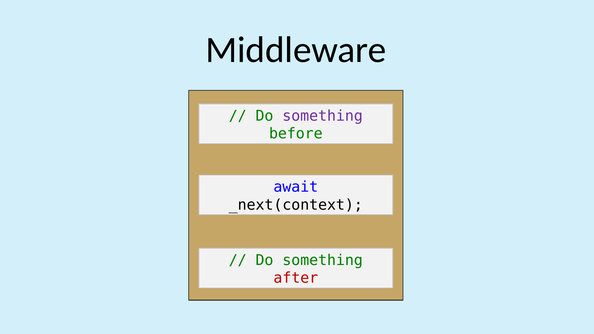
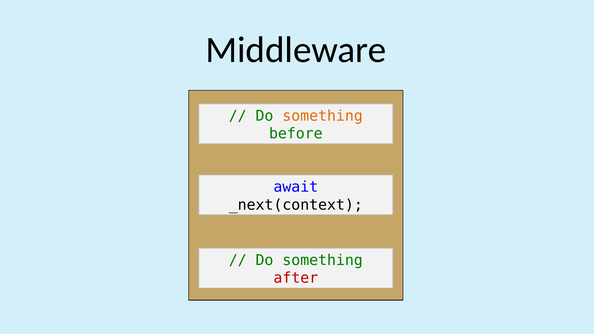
something colour: purple -> orange (323, 116)
